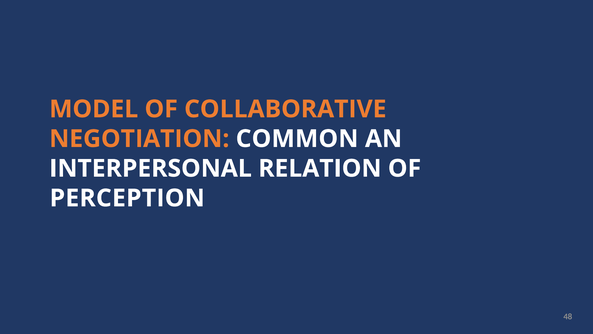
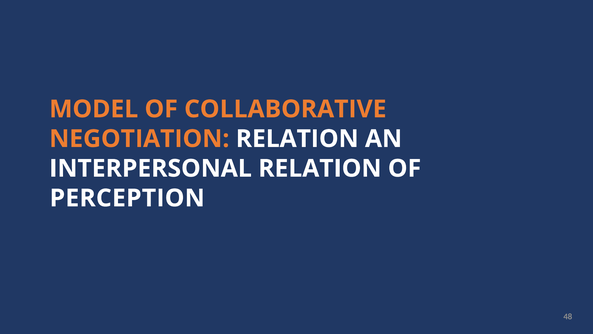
NEGOTIATION COMMON: COMMON -> RELATION (297, 139)
